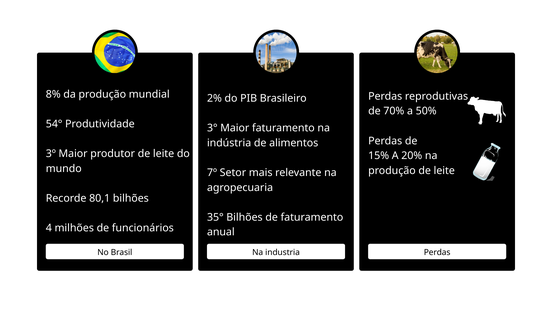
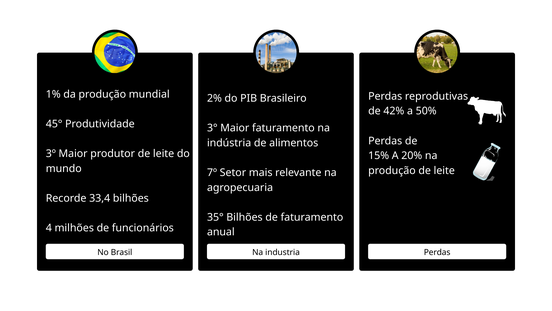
8%: 8% -> 1% (53, 94)
70%: 70% -> 42% (394, 111)
54°: 54° -> 45° (54, 124)
80,1: 80,1 -> 33,4 (100, 198)
